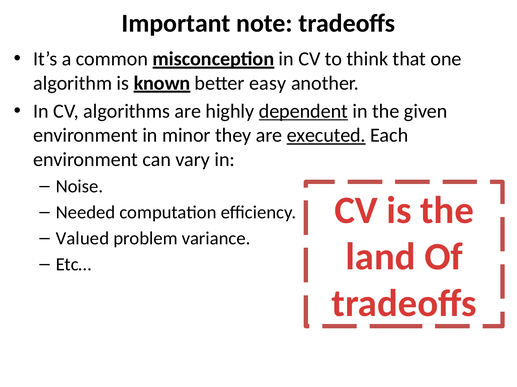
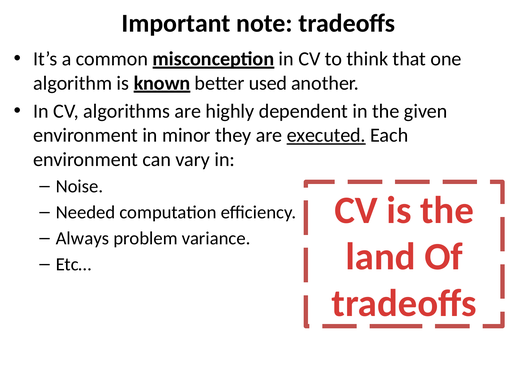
easy: easy -> used (268, 83)
dependent underline: present -> none (303, 111)
Valued: Valued -> Always (83, 239)
